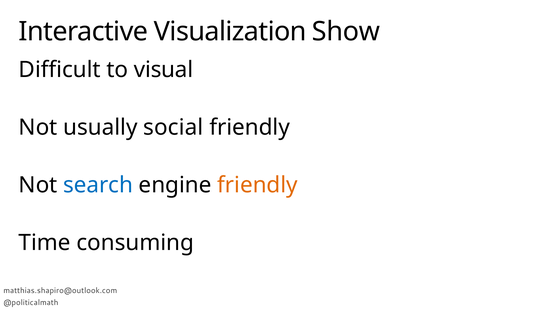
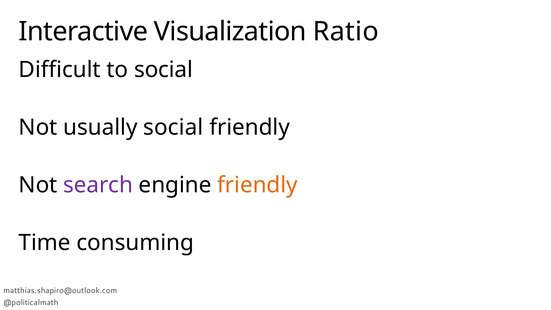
Show: Show -> Ratio (346, 32)
to visual: visual -> social (163, 70)
search colour: blue -> purple (98, 185)
